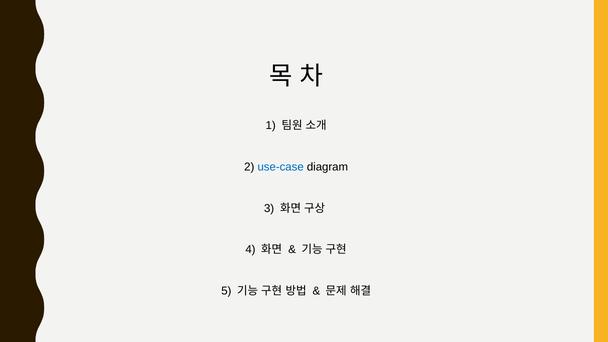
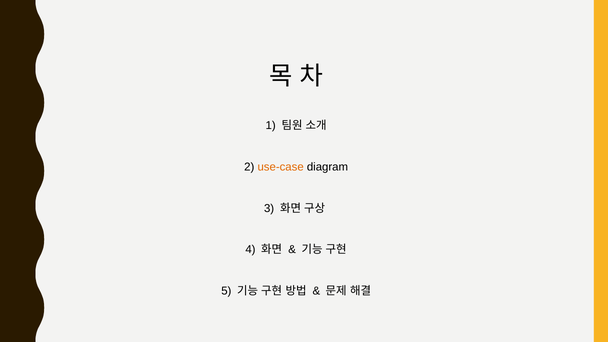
use-case colour: blue -> orange (281, 167)
